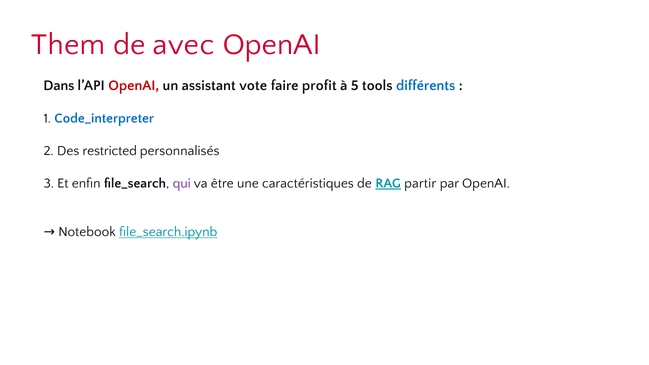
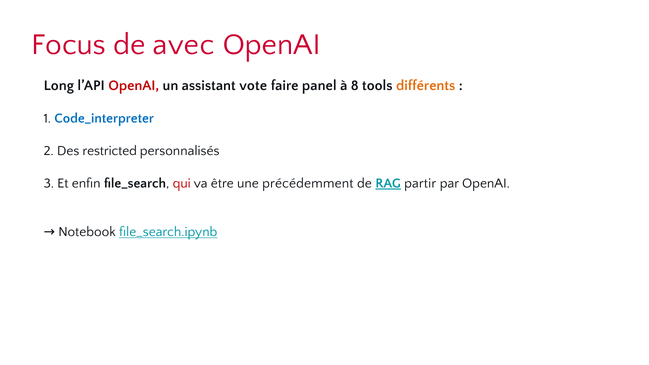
Them: Them -> Focus (69, 44)
Dans: Dans -> Long (59, 85)
profit: profit -> panel (319, 85)
5: 5 -> 8 (355, 85)
différents colour: blue -> orange (426, 85)
qui colour: purple -> red (182, 183)
caractéristiques: caractéristiques -> précédemment (308, 183)
